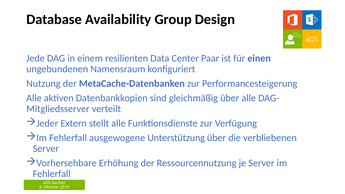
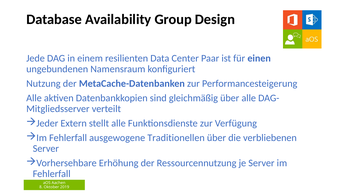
Unterstützung: Unterstützung -> Traditionellen (176, 138)
